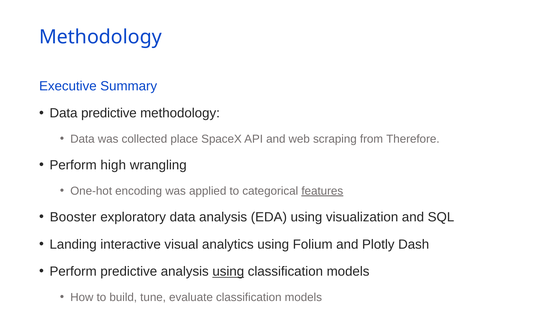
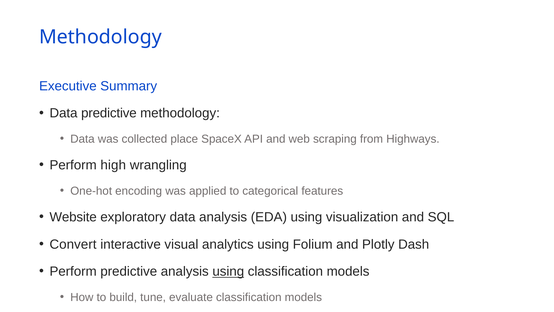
Therefore: Therefore -> Highways (413, 139)
features underline: present -> none (322, 191)
Booster: Booster -> Website (73, 217)
Landing: Landing -> Convert (73, 244)
